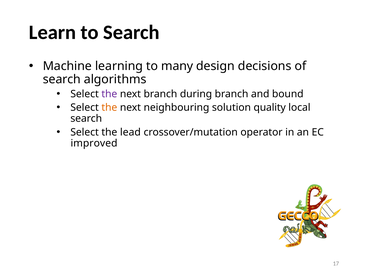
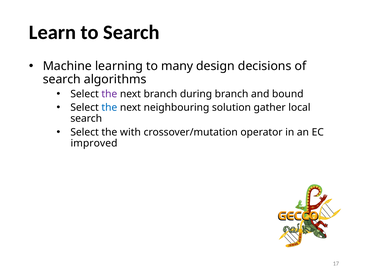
the colour: orange -> blue (109, 108)
quality: quality -> gather (270, 108)
lead: lead -> with (130, 132)
